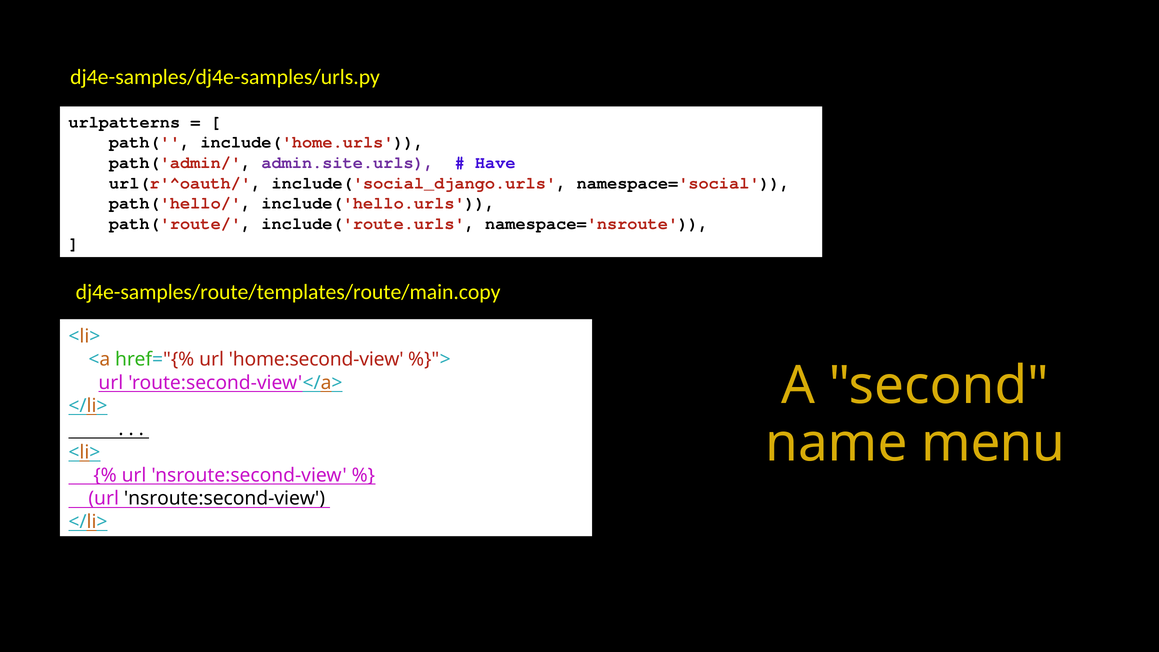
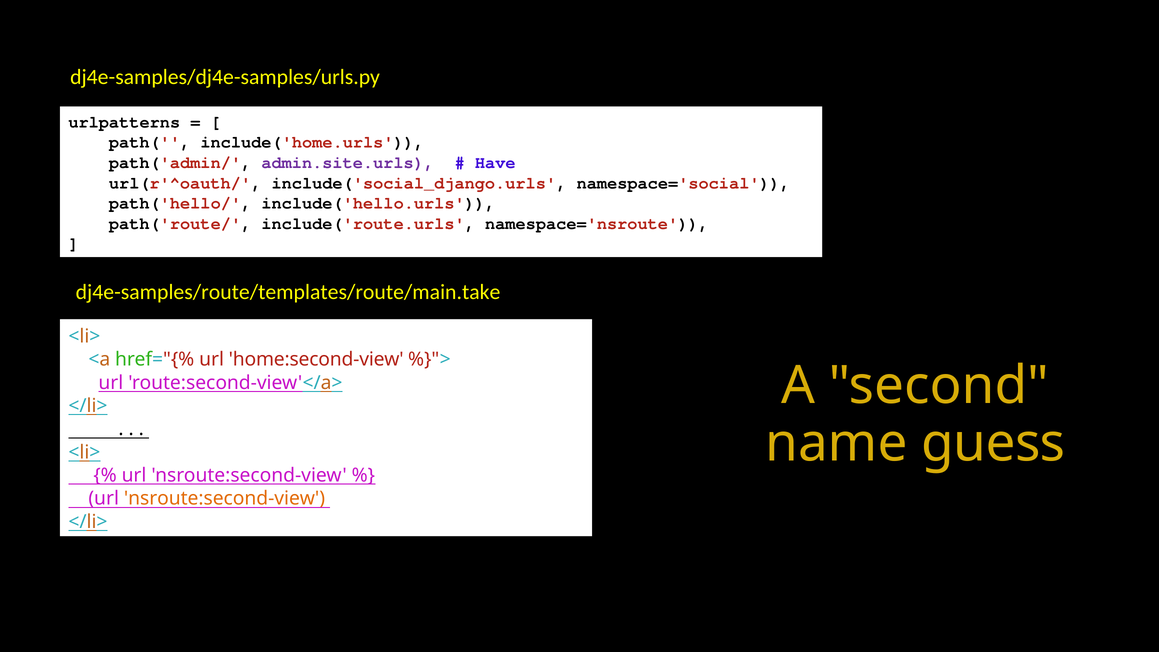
dj4e-samples/route/templates/route/main.copy: dj4e-samples/route/templates/route/main.copy -> dj4e-samples/route/templates/route/main.take (288, 292)
menu: menu -> guess (993, 443)
nsroute:second-view colour: black -> orange (224, 499)
